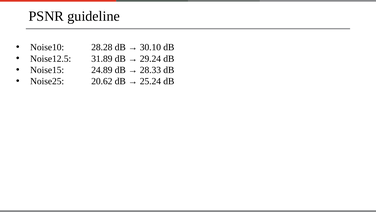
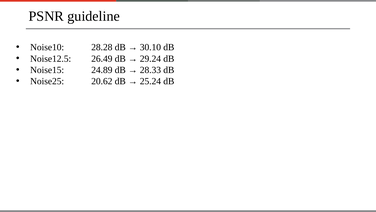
31.89: 31.89 -> 26.49 (102, 59)
